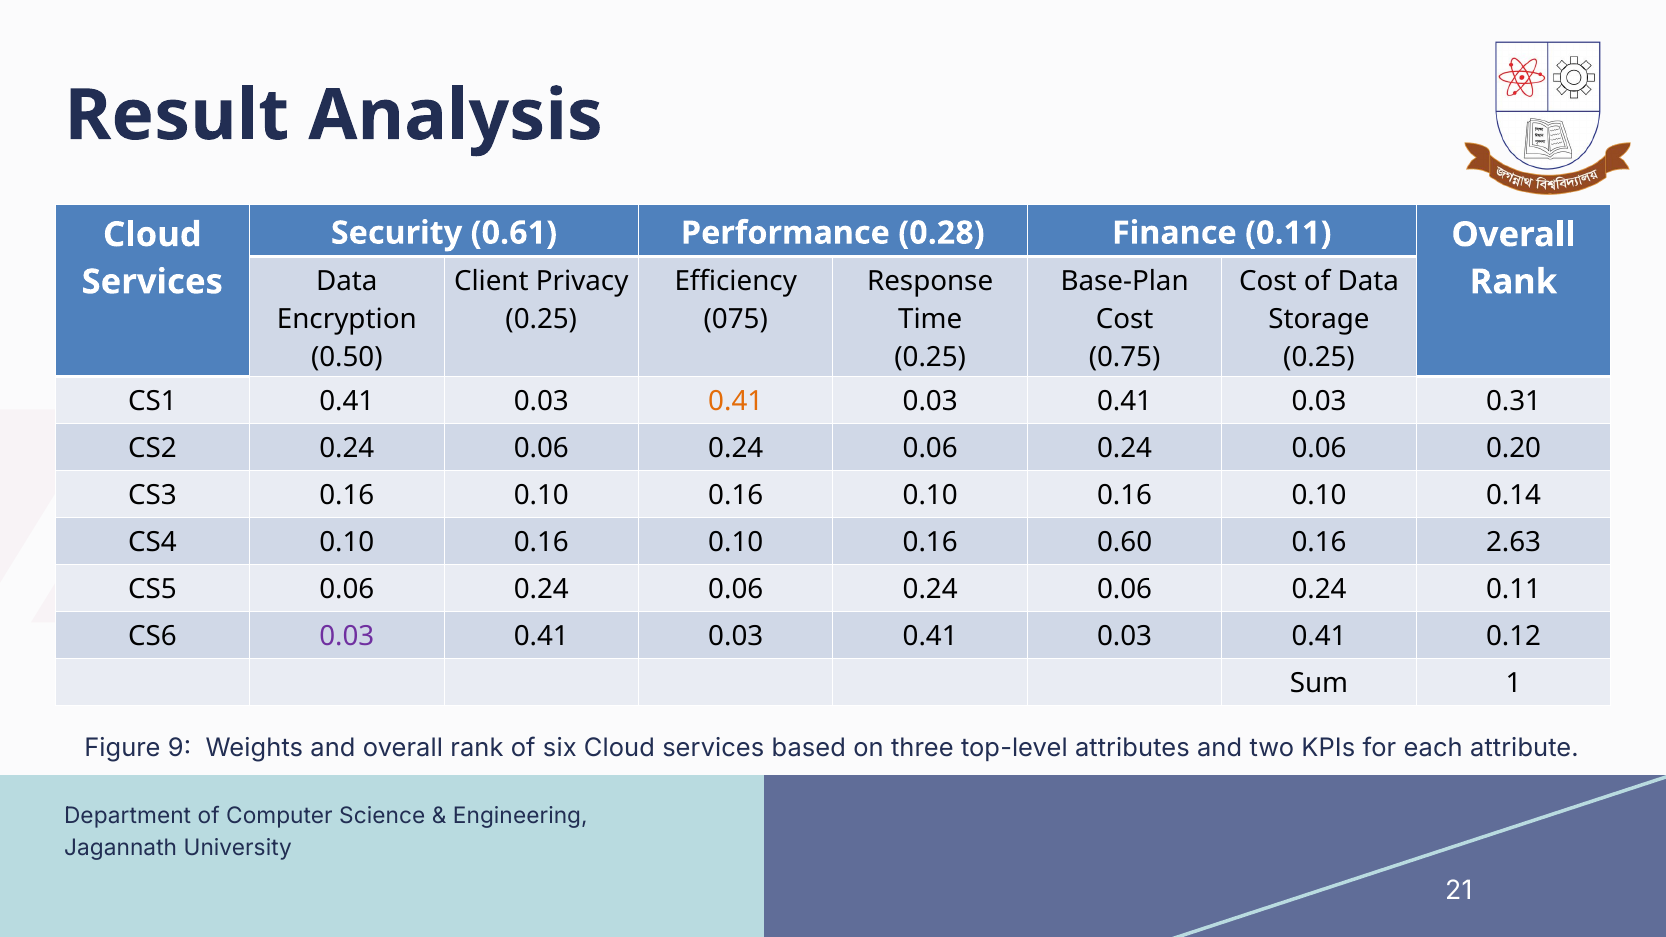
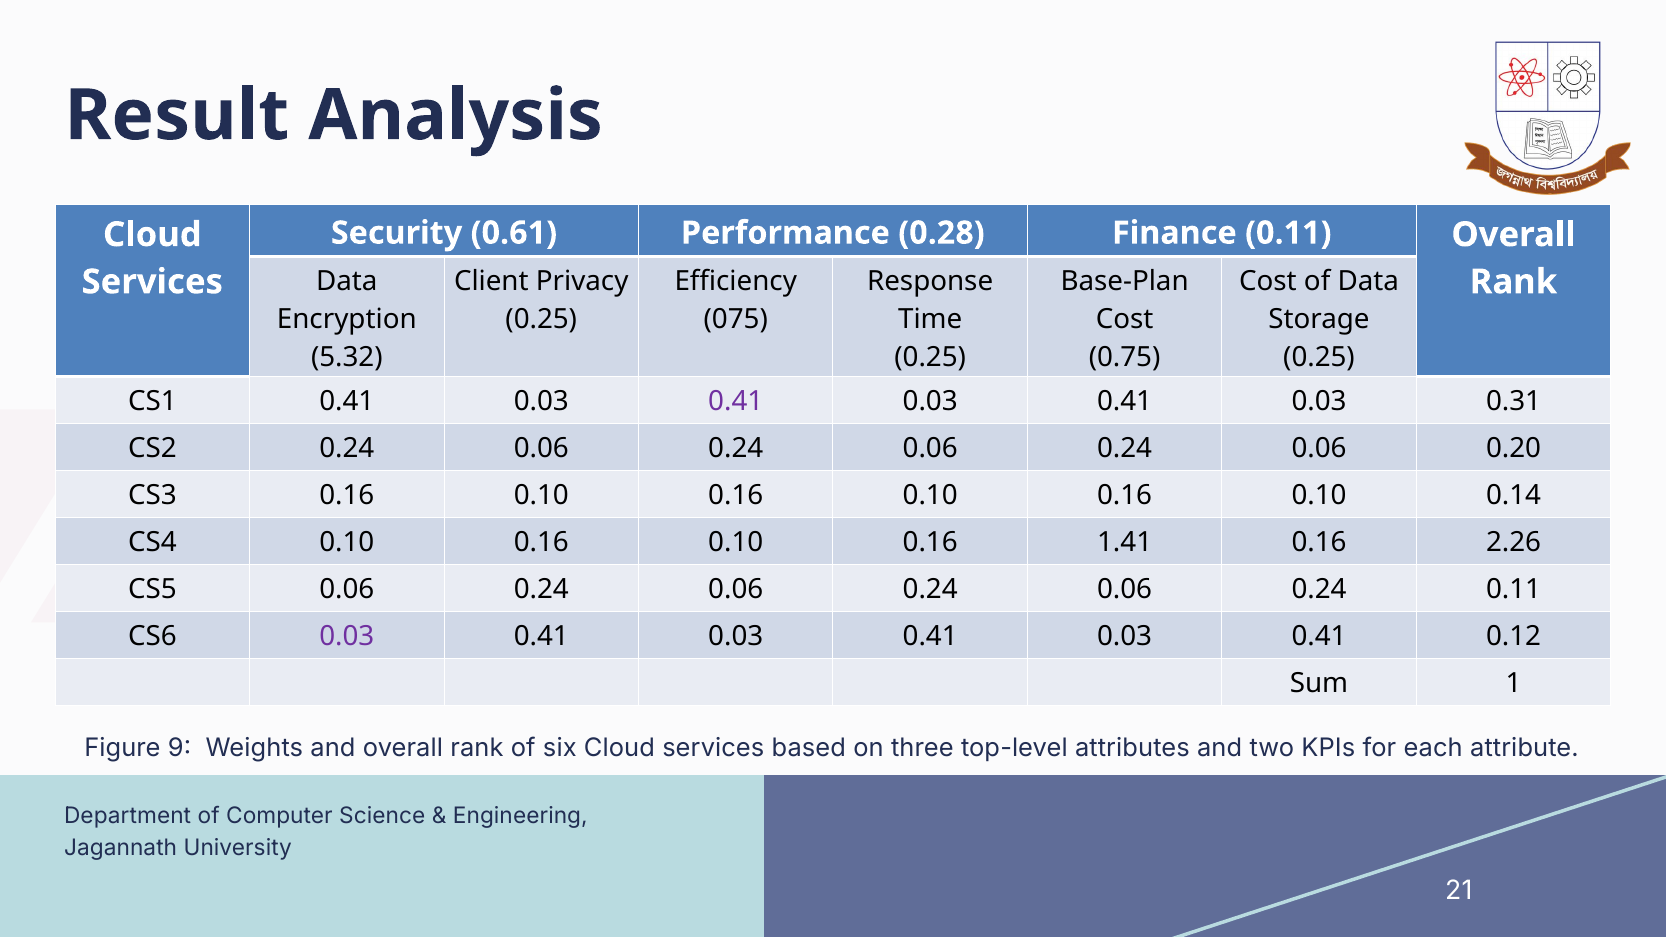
0.50: 0.50 -> 5.32 (347, 357)
0.41 colour: orange -> purple (736, 402)
0.60: 0.60 -> 1.41 (1125, 542)
2.63: 2.63 -> 2.26 (1514, 542)
